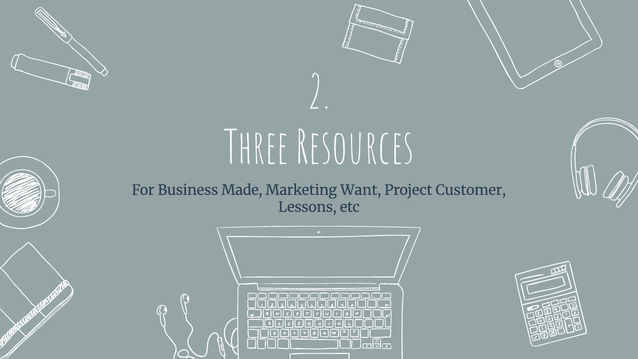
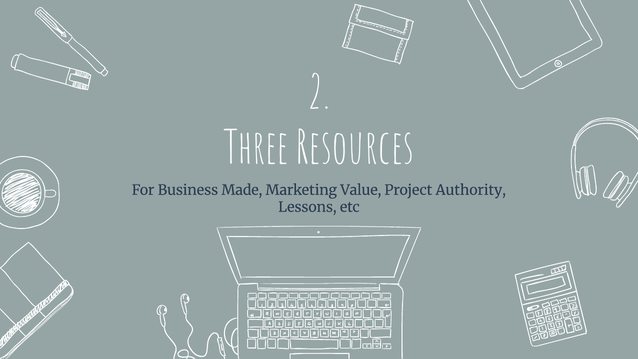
Want: Want -> Value (361, 190)
Customer: Customer -> Authority (471, 190)
